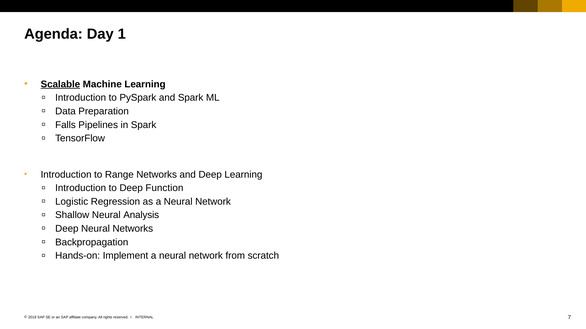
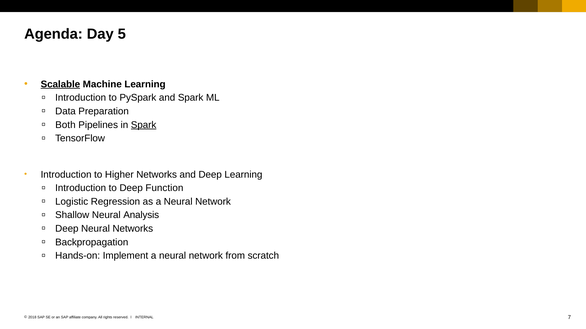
1: 1 -> 5 (122, 34)
Falls: Falls -> Both (65, 125)
Spark underline: none -> present (144, 125)
Range: Range -> Higher (119, 175)
